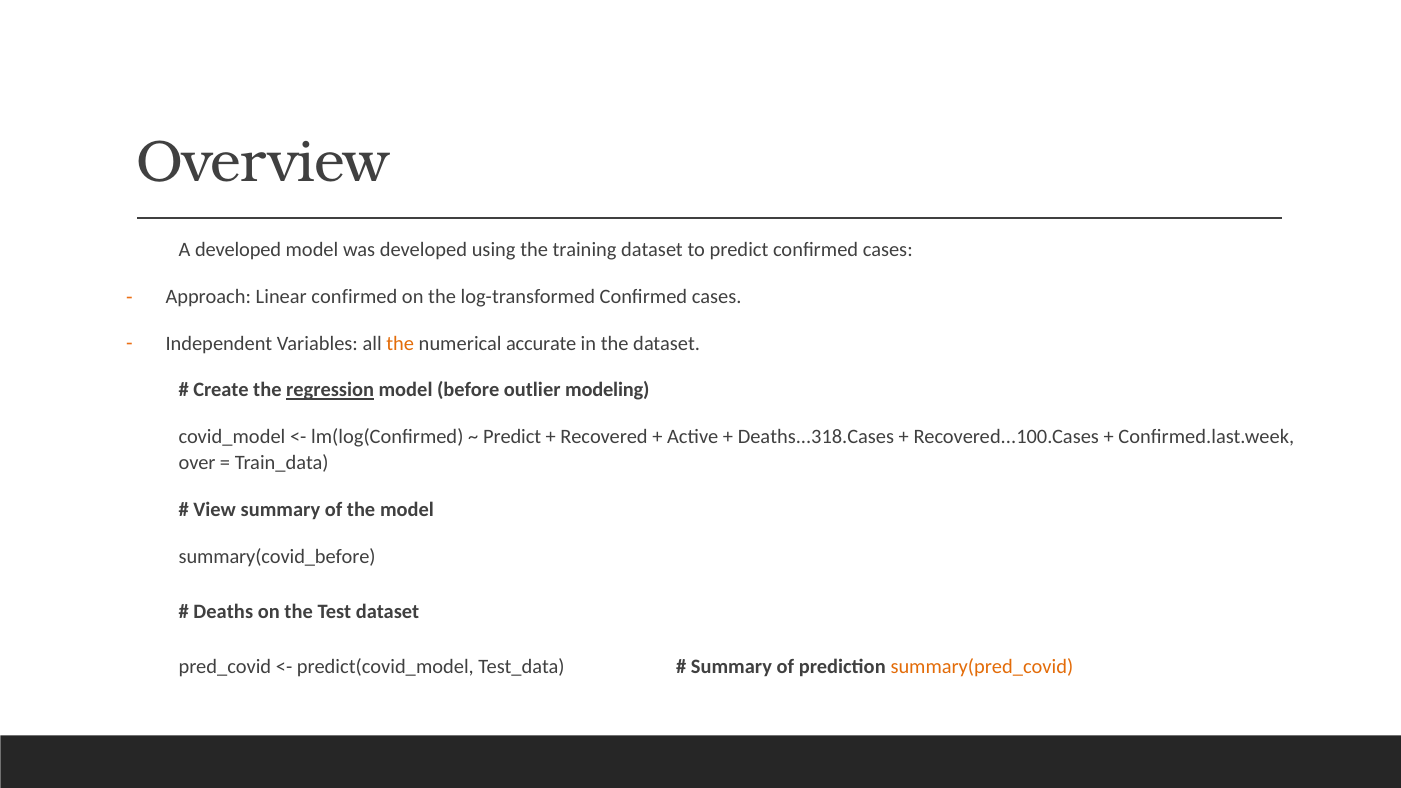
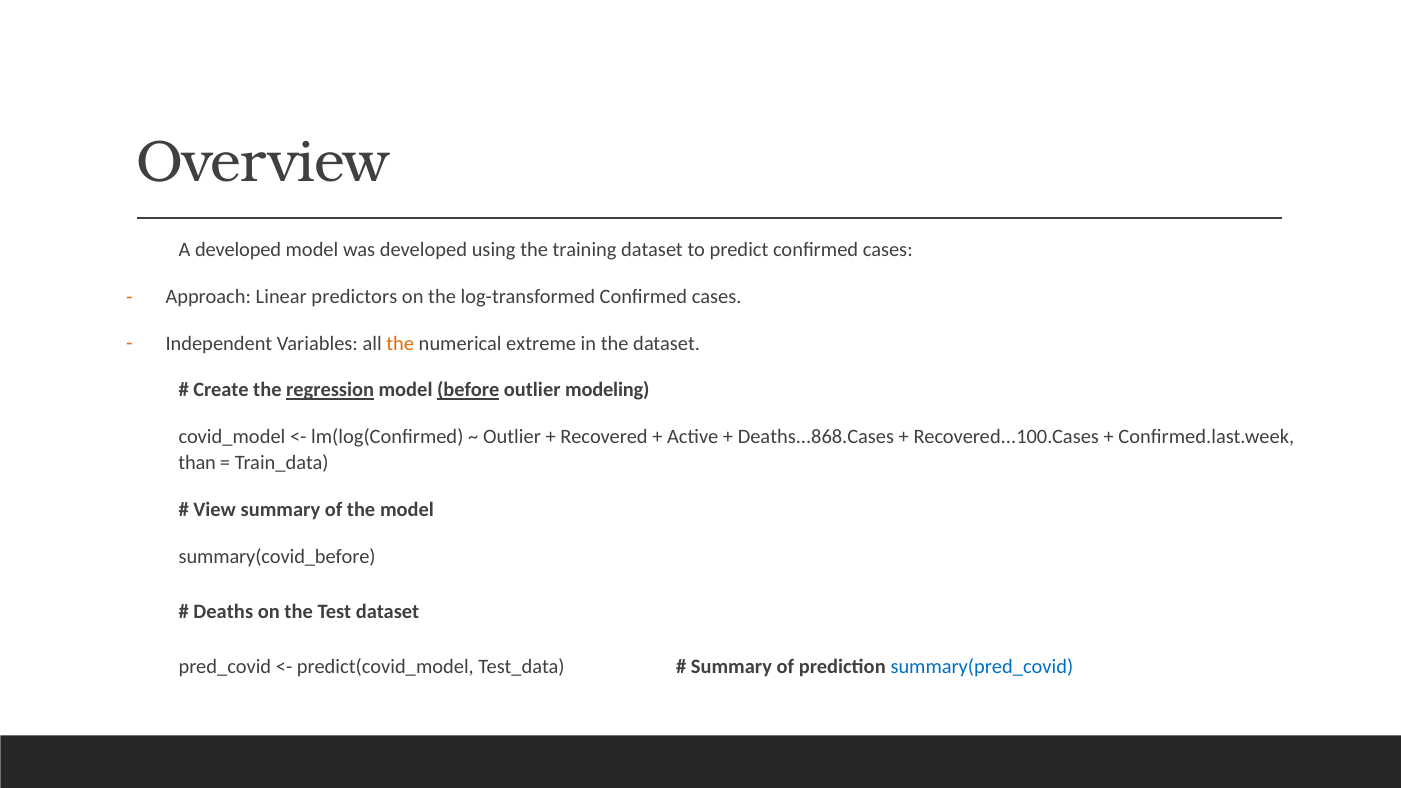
Linear confirmed: confirmed -> predictors (354, 297)
accurate: accurate -> extreme (541, 344)
before underline: none -> present (468, 390)
Predict: Predict -> Outlier (512, 437)
Deaths...318.Cases: Deaths...318.Cases -> Deaths...868.Cases (816, 437)
over: over -> than (197, 463)
summary(pred_covid colour: orange -> blue (982, 667)
